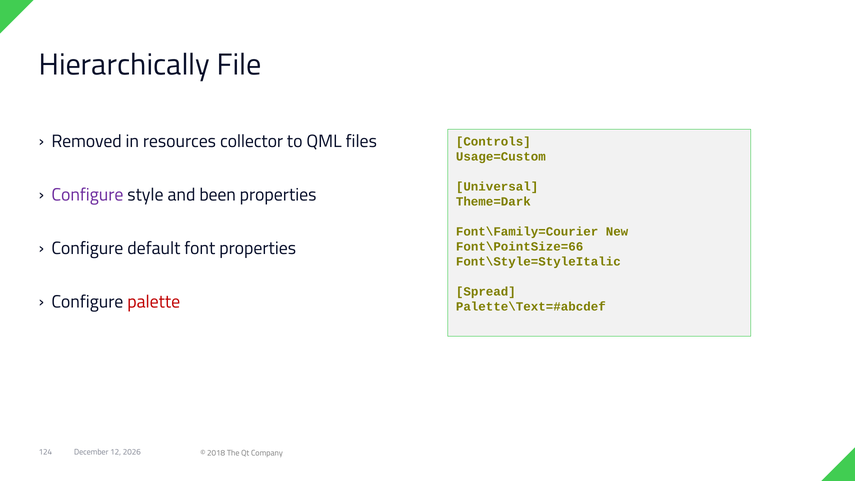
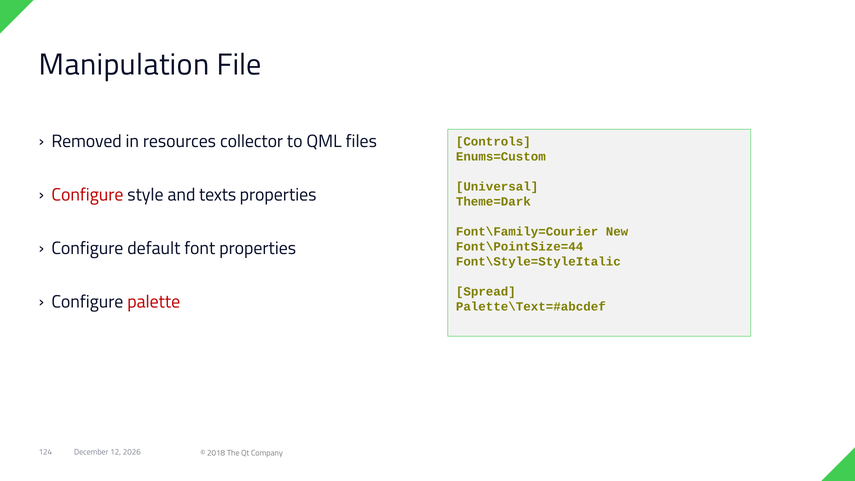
Hierarchically: Hierarchically -> Manipulation (124, 65)
Usage=Custom: Usage=Custom -> Enums=Custom (501, 157)
Configure colour: purple -> red (87, 195)
been: been -> texts (218, 195)
Font\PointSize=66: Font\PointSize=66 -> Font\PointSize=44 (520, 247)
